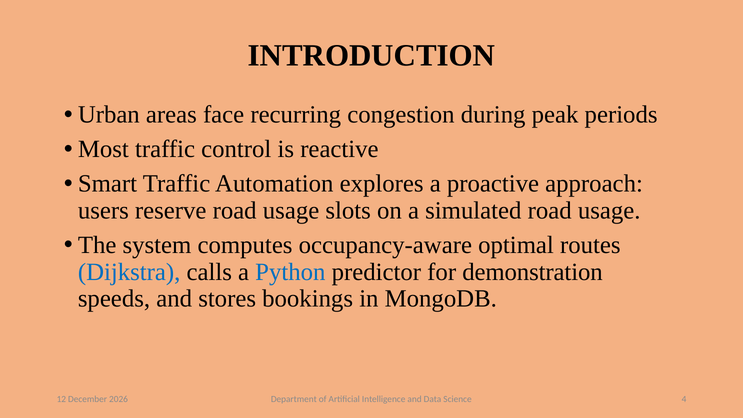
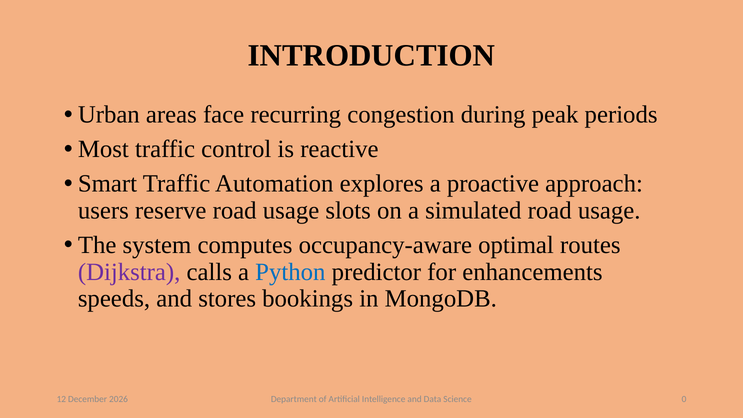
Dijkstra colour: blue -> purple (129, 272)
demonstration: demonstration -> enhancements (532, 272)
4: 4 -> 0 (684, 399)
